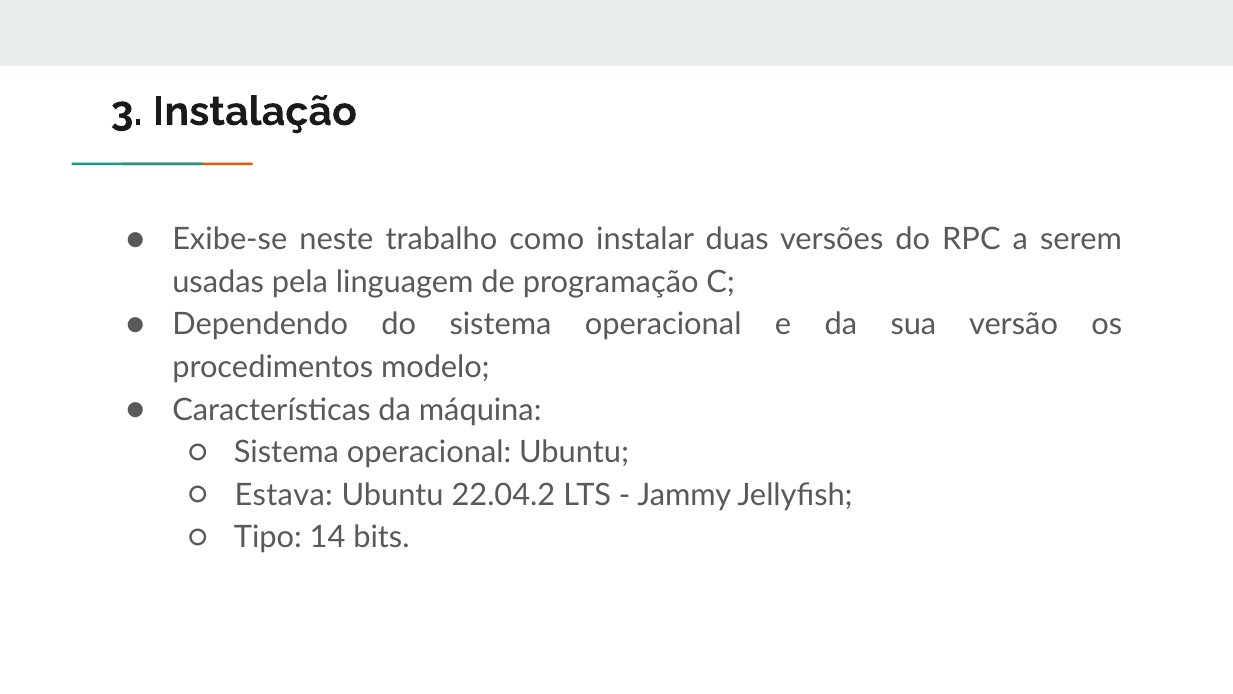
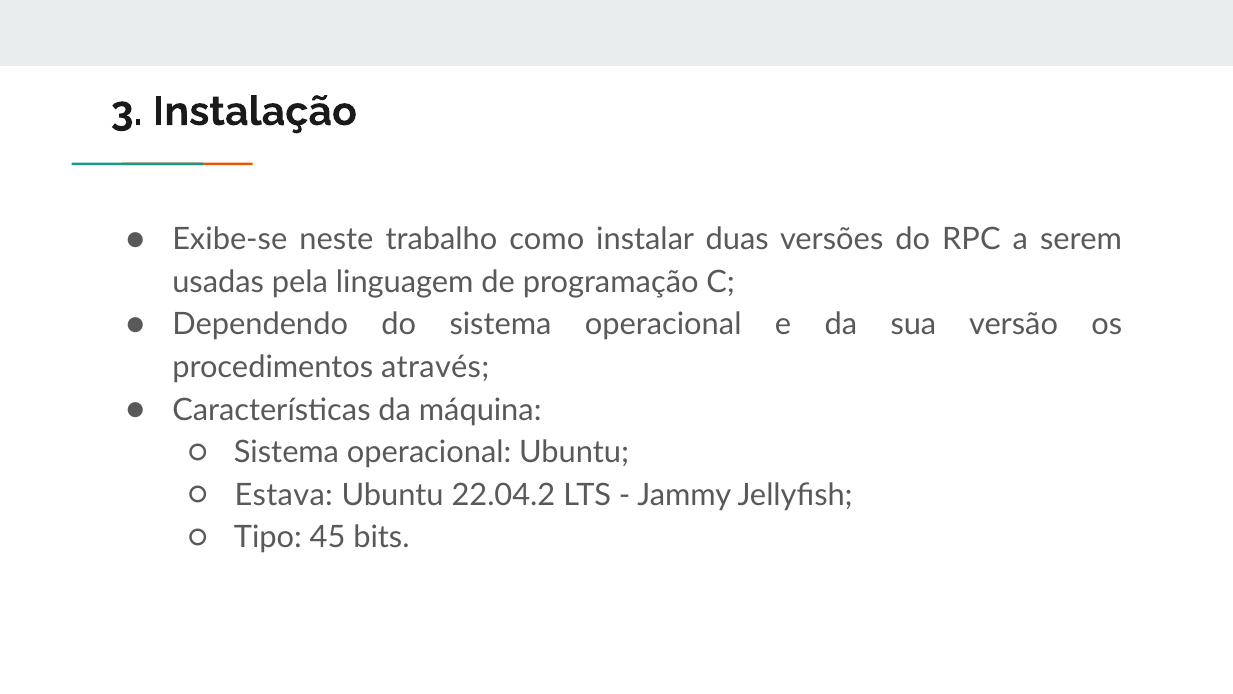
modelo: modelo -> através (435, 367)
14: 14 -> 45 (328, 537)
